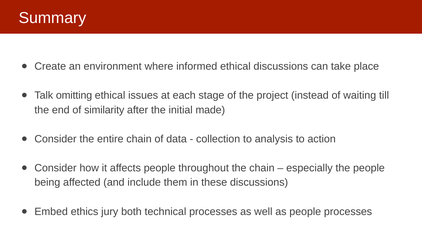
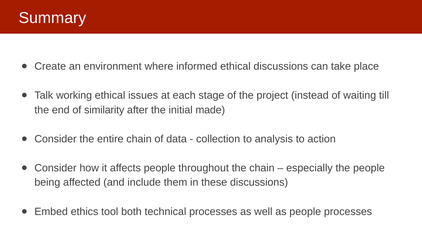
omitting: omitting -> working (74, 95)
jury: jury -> tool (110, 212)
